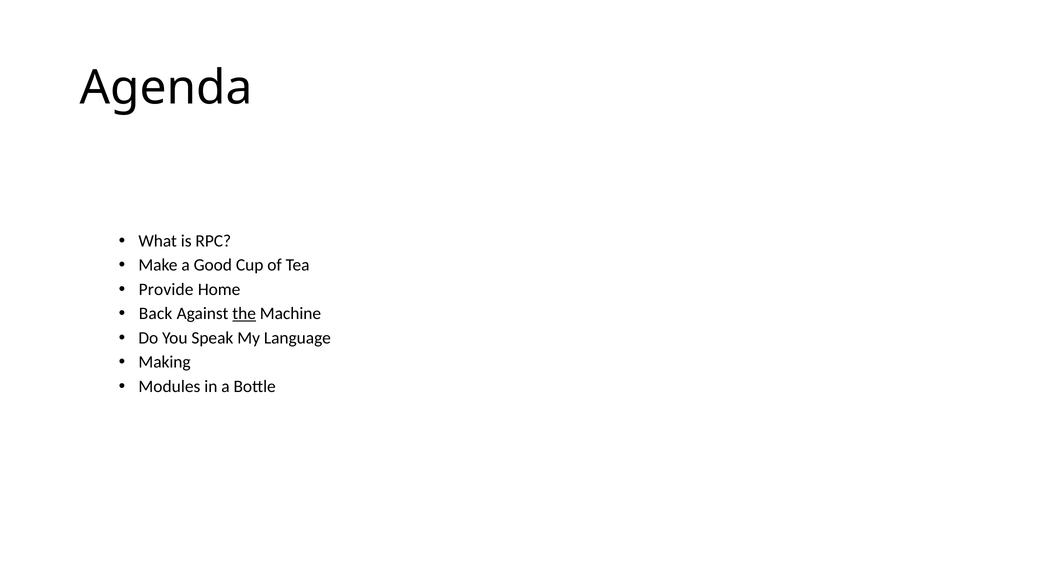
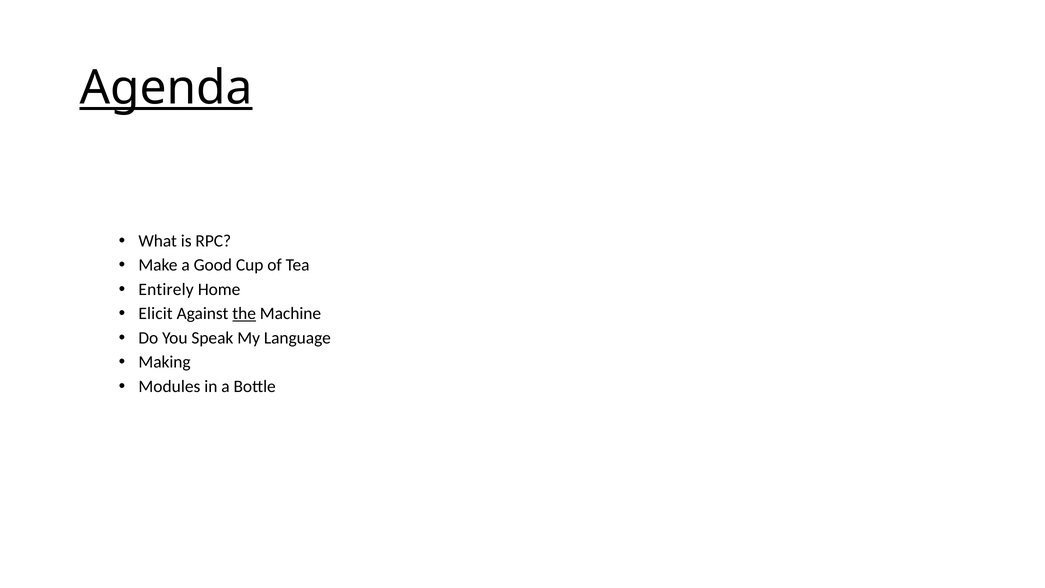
Agenda underline: none -> present (166, 88)
Provide: Provide -> Entirely (166, 289)
Back: Back -> Elicit (156, 314)
